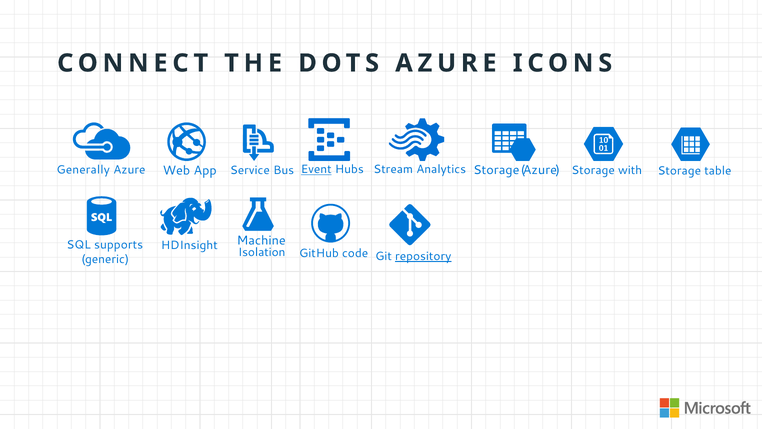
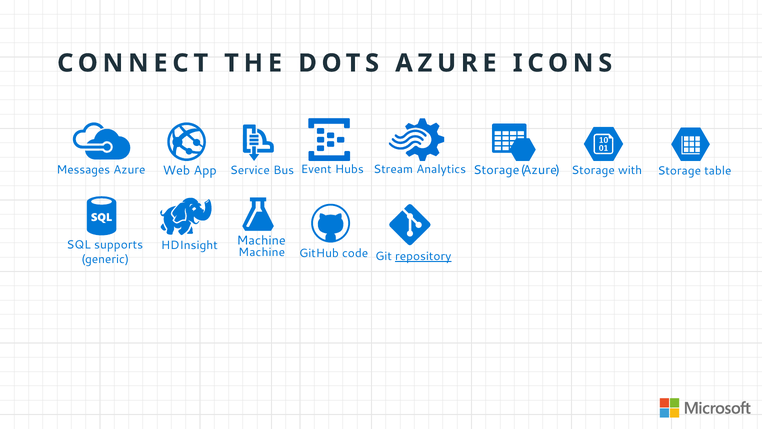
Generally: Generally -> Messages (83, 170)
Event underline: present -> none (316, 169)
Isolation: Isolation -> Machine (262, 252)
